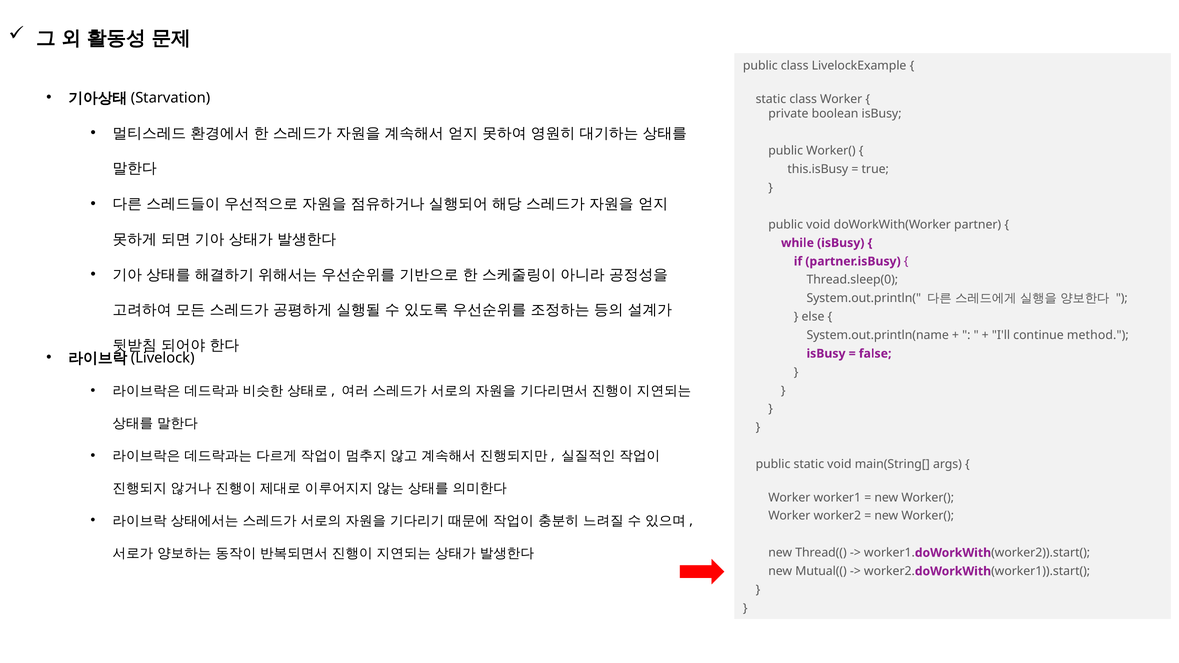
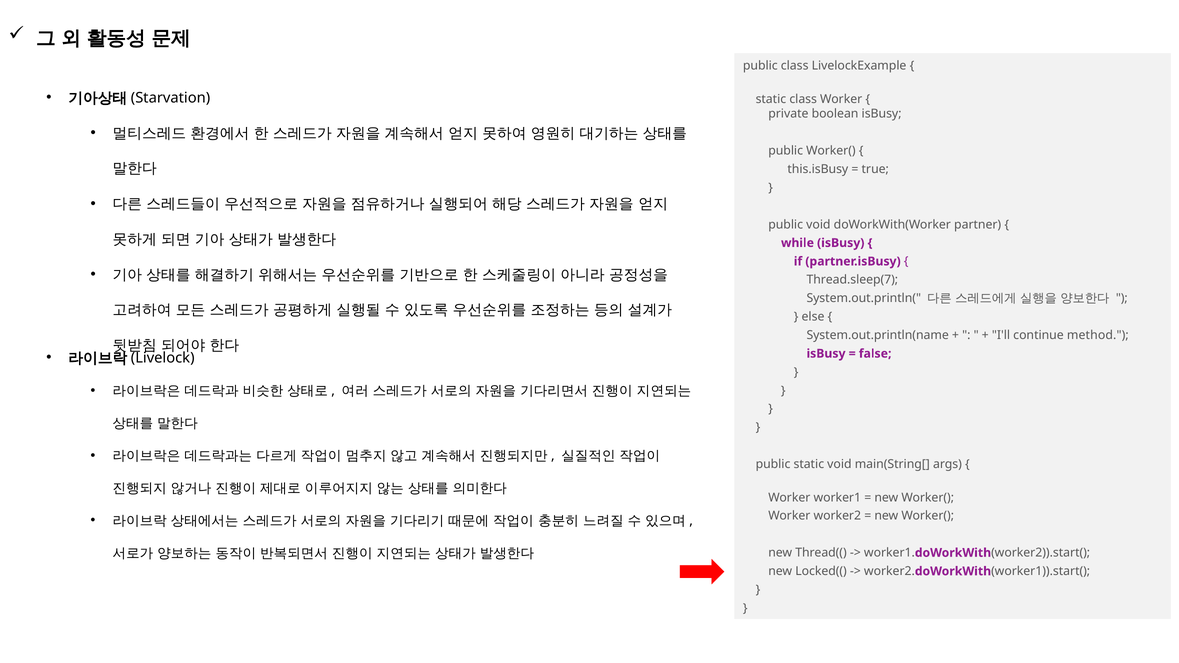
Thread.sleep(0: Thread.sleep(0 -> Thread.sleep(7 (852, 280)
Mutual((: Mutual(( -> Locked(( (821, 571)
